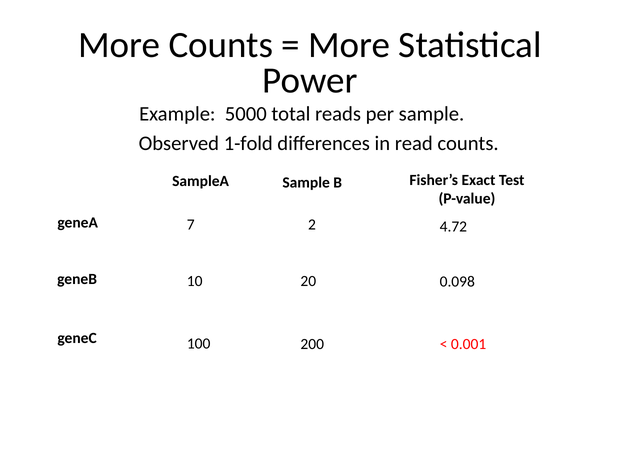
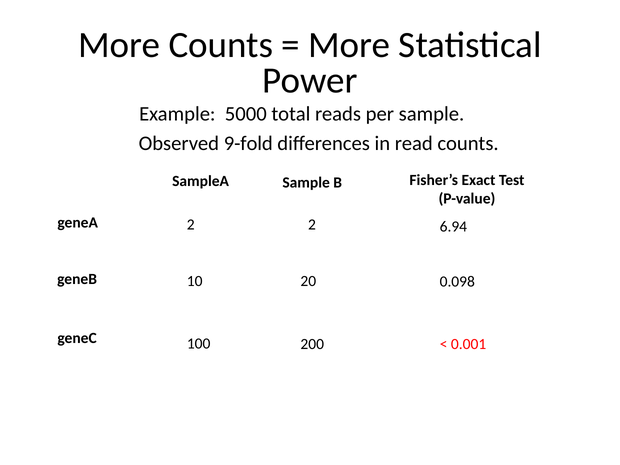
1-fold: 1-fold -> 9-fold (248, 144)
geneA 7: 7 -> 2 (191, 225)
4.72: 4.72 -> 6.94 (453, 227)
